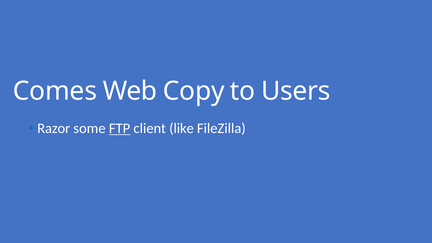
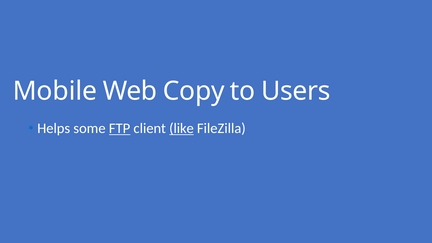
Comes: Comes -> Mobile (55, 91)
Razor: Razor -> Helps (54, 128)
like underline: none -> present (182, 128)
